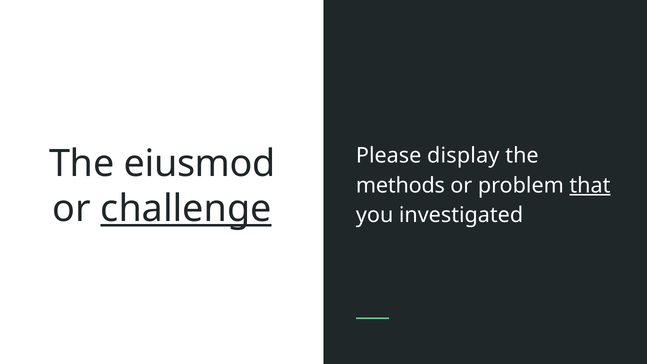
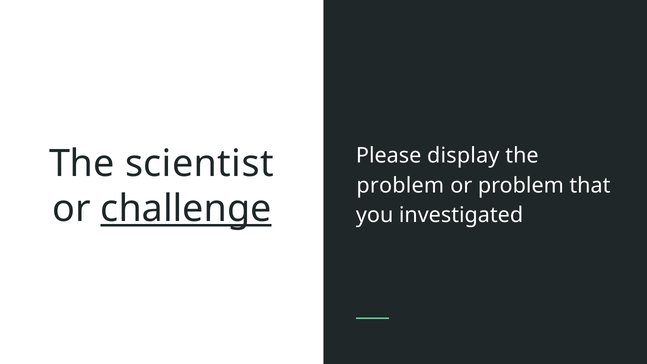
eiusmod: eiusmod -> scientist (199, 164)
methods: methods -> problem (400, 185)
that underline: present -> none (590, 185)
